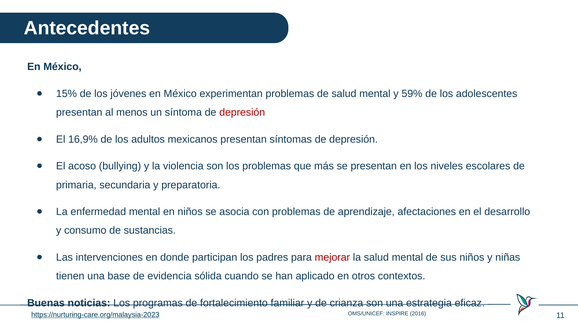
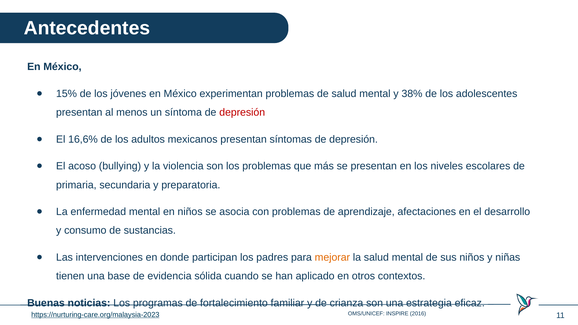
59%: 59% -> 38% (412, 94)
16,9%: 16,9% -> 16,6% (83, 139)
mejorar colour: red -> orange (332, 257)
